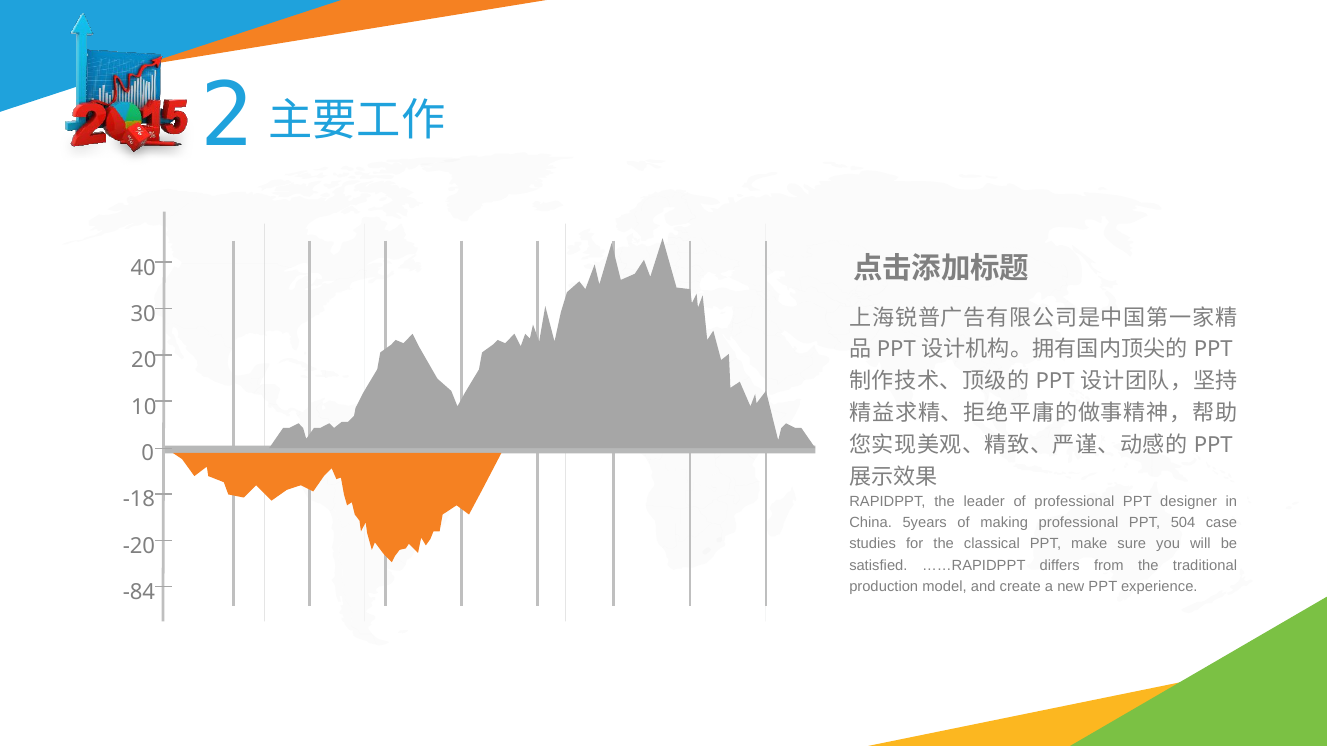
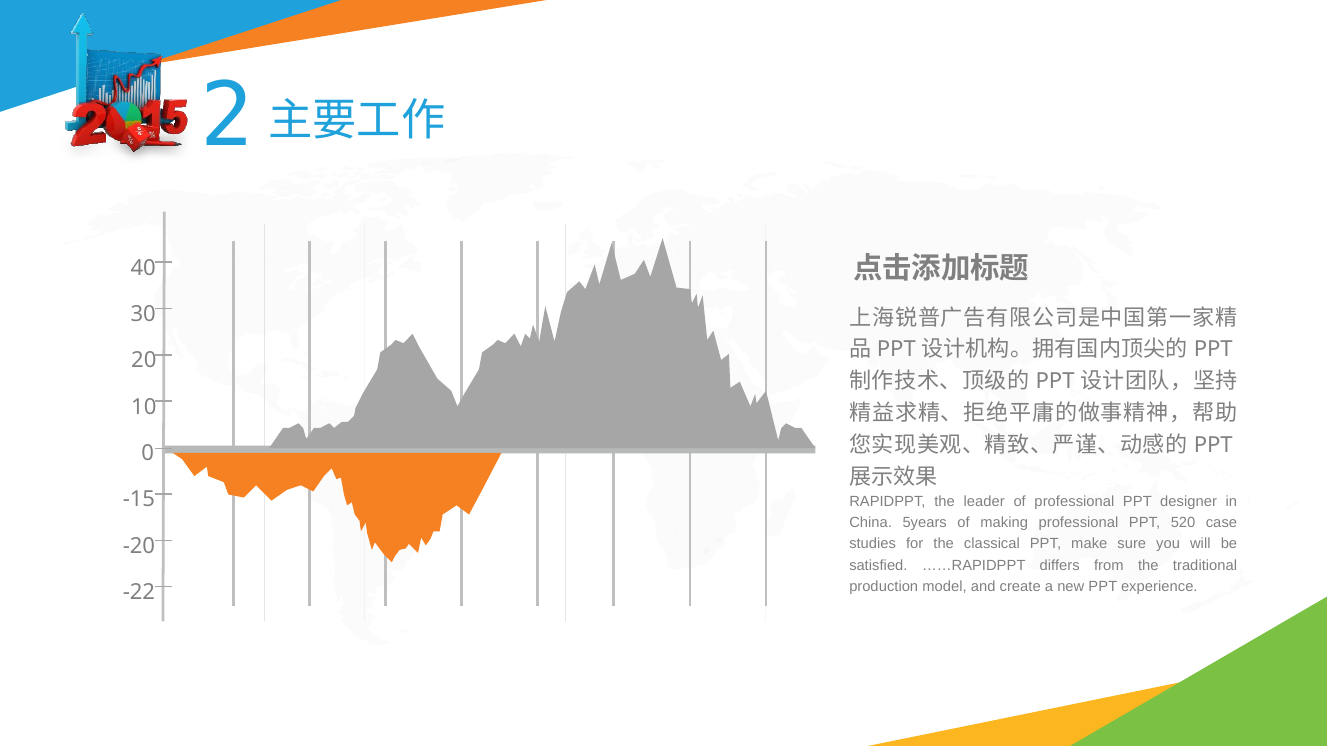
-18: -18 -> -15 (139, 500)
504: 504 -> 520 (1183, 523)
-84: -84 -> -22 (139, 592)
